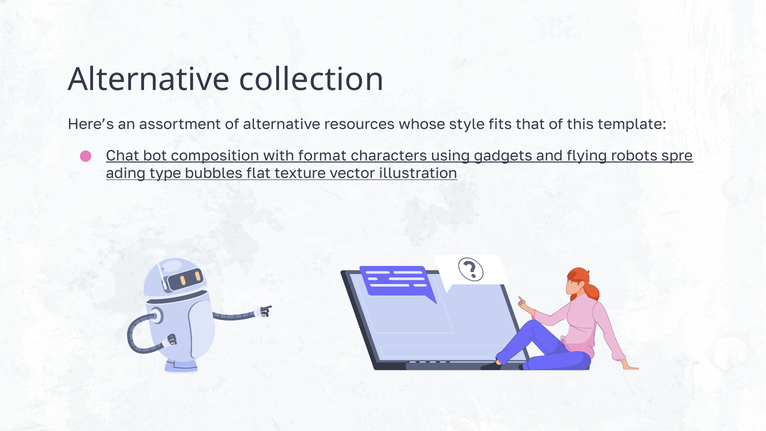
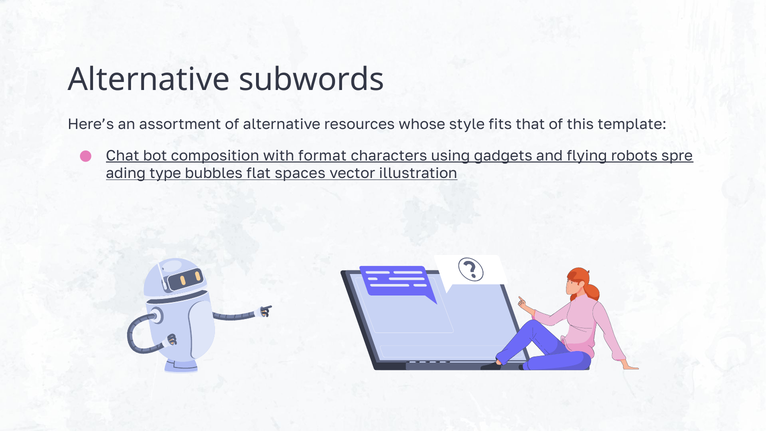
collection: collection -> subwords (312, 80)
texture: texture -> spaces (300, 173)
